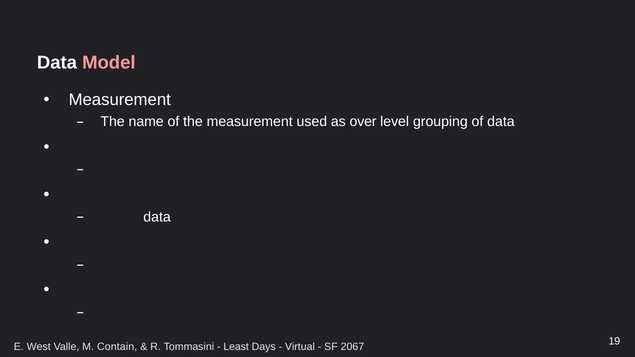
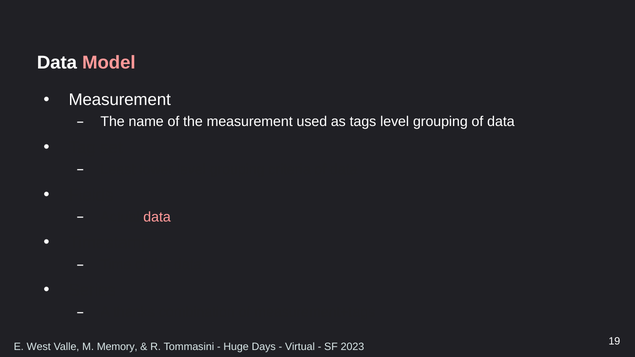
over: over -> tags (363, 122)
data colour: white -> pink (157, 217)
Contain: Contain -> Memory (117, 347)
Least: Least -> Huge (236, 347)
2067: 2067 -> 2023 (352, 347)
